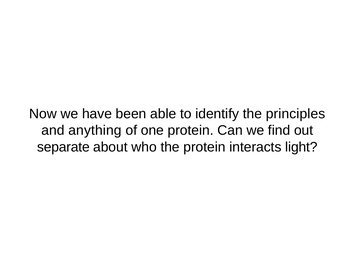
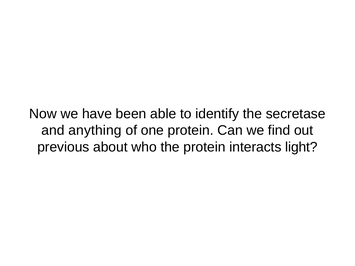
principles: principles -> secretase (296, 114)
separate: separate -> previous (63, 147)
